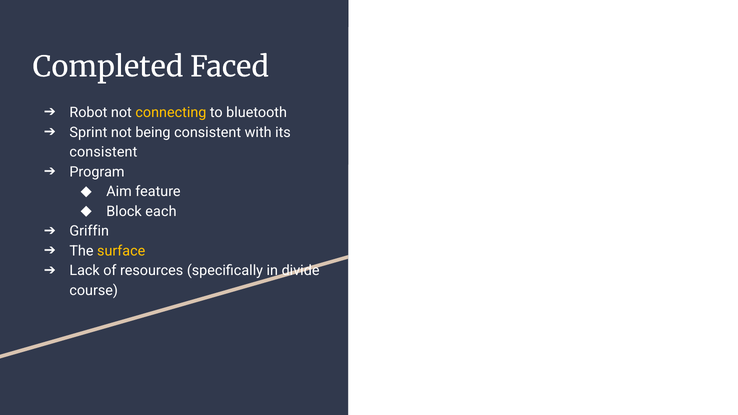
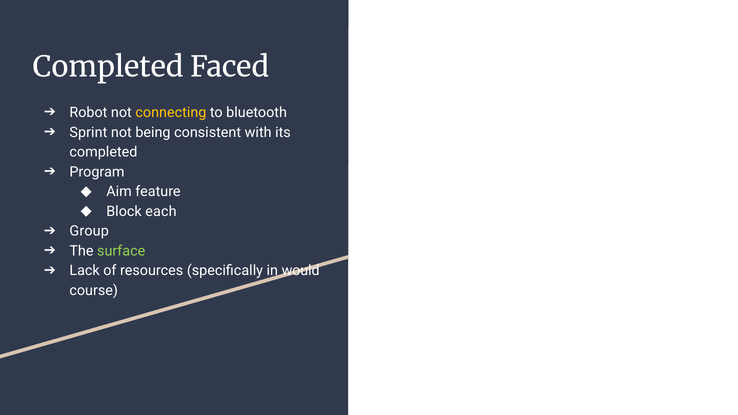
consistent: consistent -> completed (103, 152)
Griffin: Griffin -> Group (89, 231)
surface colour: yellow -> light green (121, 251)
divide: divide -> would (301, 271)
